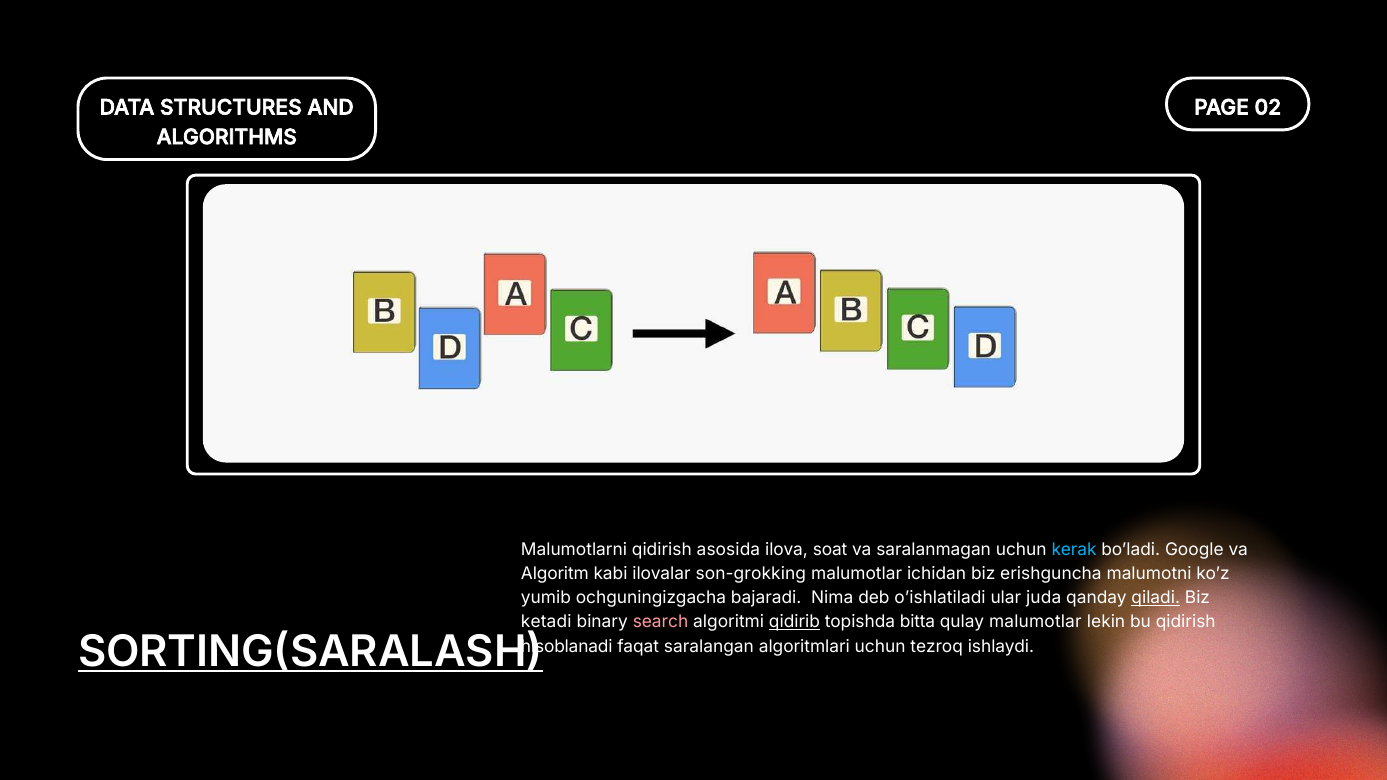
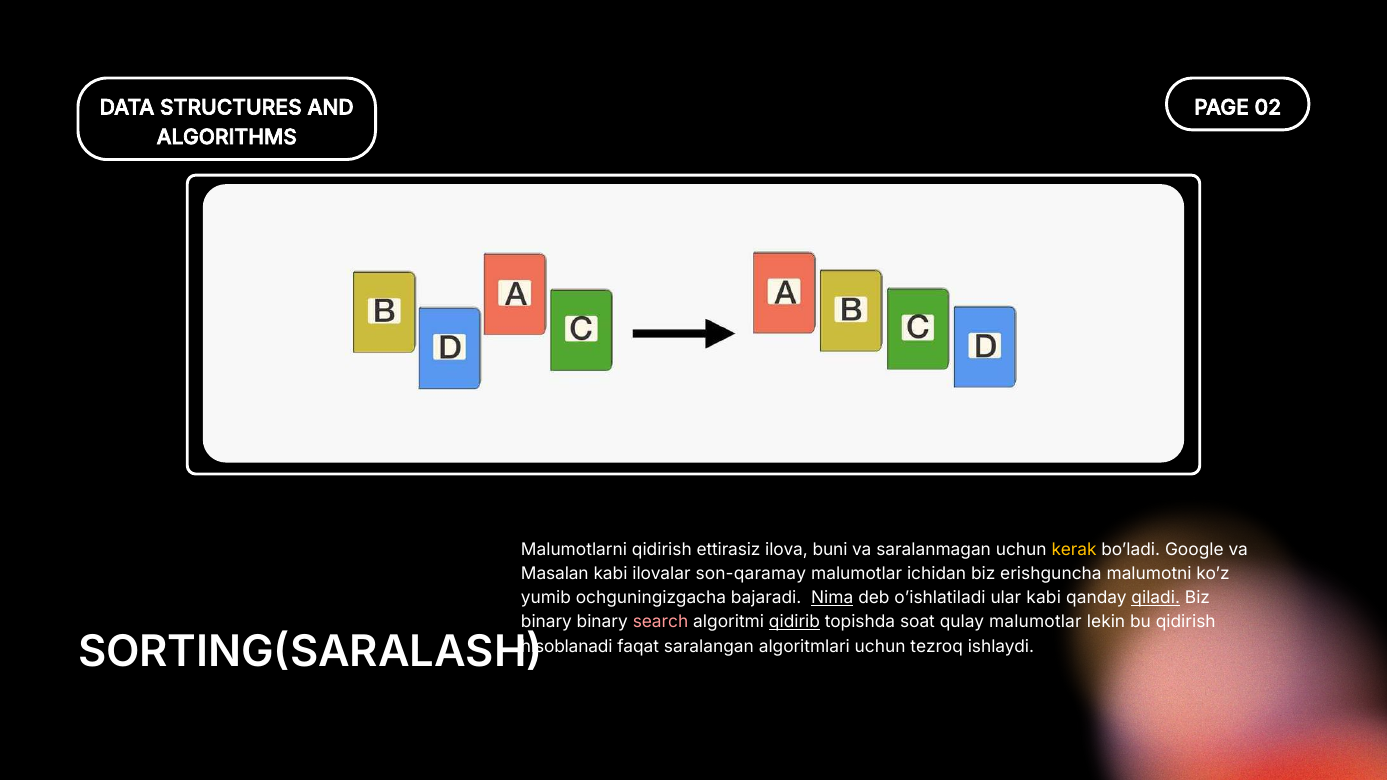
asosida: asosida -> ettirasiz (729, 550)
soat: soat -> buni (830, 550)
kerak colour: light blue -> yellow (1074, 550)
Algoritm: Algoritm -> Masalan (555, 574)
son-grokking: son-grokking -> son-qaramay (751, 574)
Nima underline: none -> present (832, 598)
ular juda: juda -> kabi (1044, 598)
ketadi: ketadi -> binary (546, 622)
bitta: bitta -> soat (918, 622)
SORTING(SARALASH underline: present -> none (310, 652)
